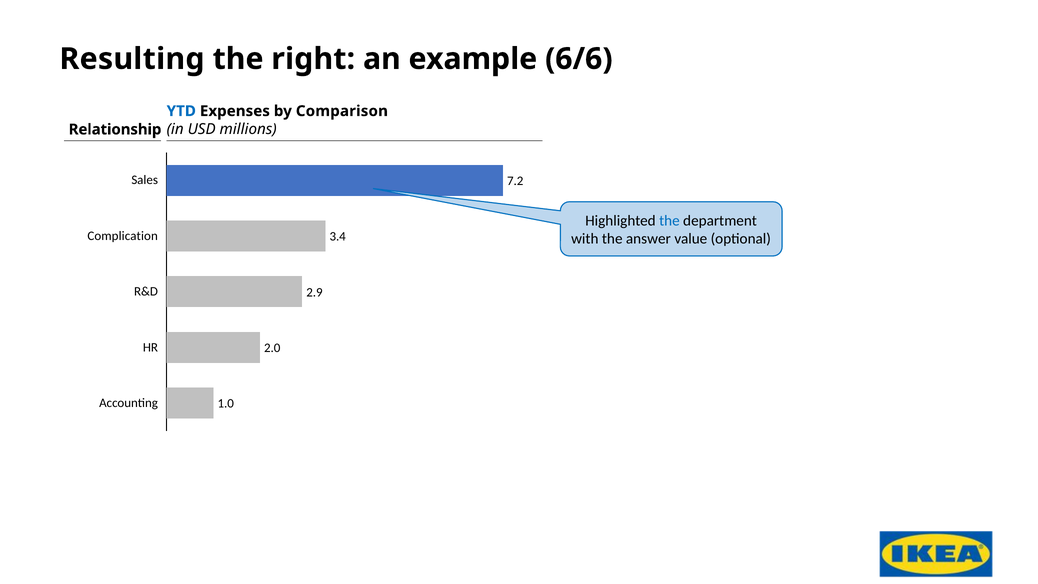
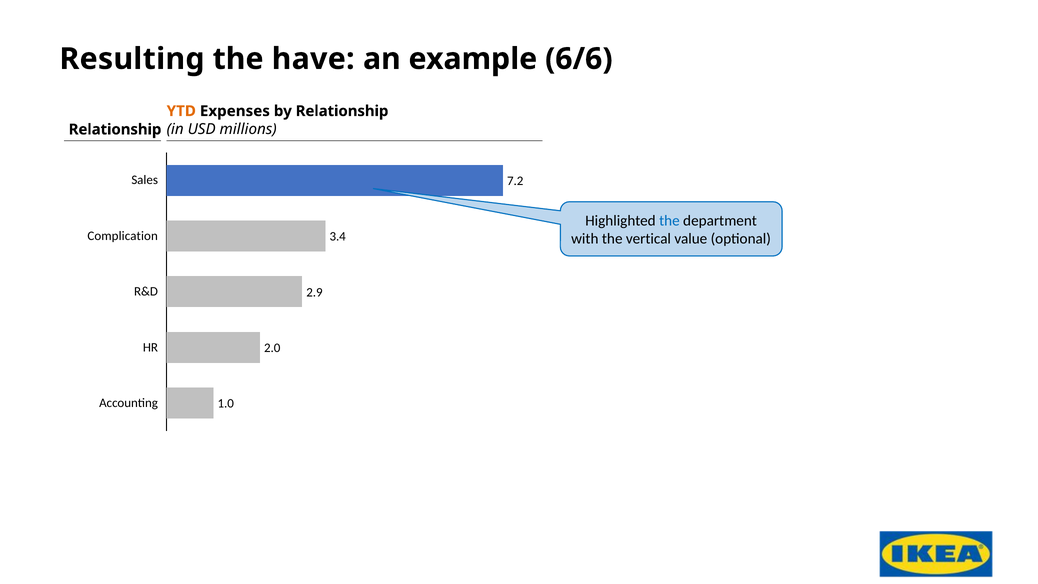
right: right -> have (313, 59)
YTD colour: blue -> orange (181, 111)
by Comparison: Comparison -> Relationship (342, 111)
answer: answer -> vertical (648, 239)
